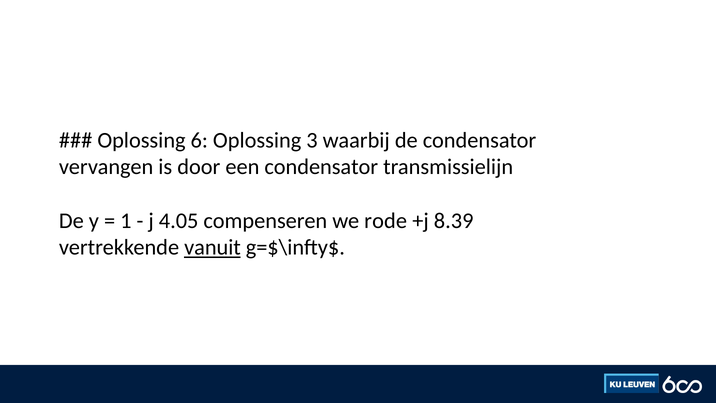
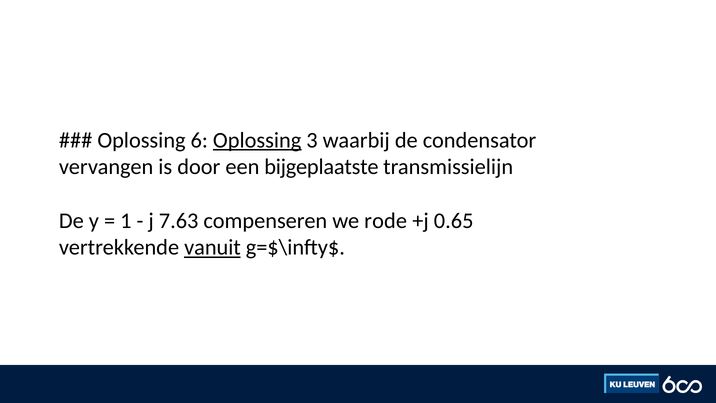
Oplossing underline: none -> present (257, 140)
een condensator: condensator -> bijgeplaatste (321, 167)
4.05: 4.05 -> 7.63 (179, 221)
8.39: 8.39 -> 0.65 (454, 221)
